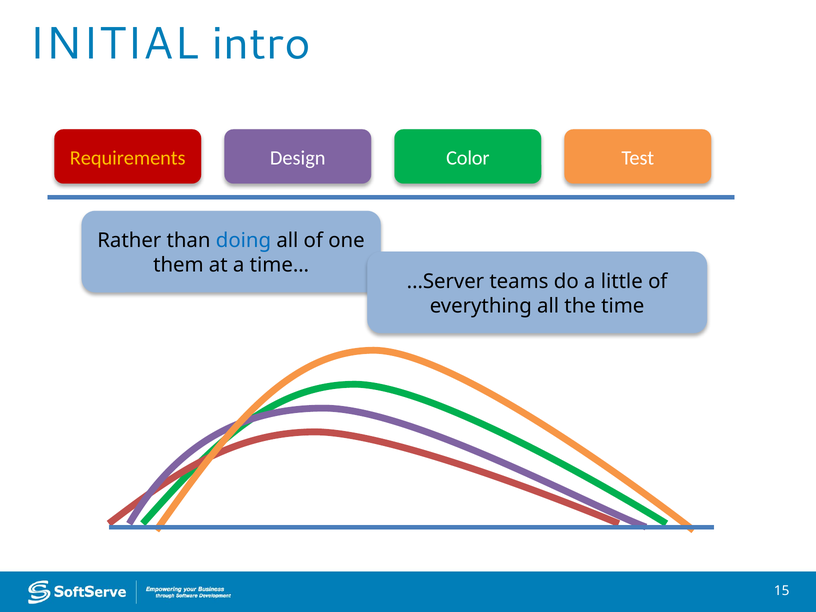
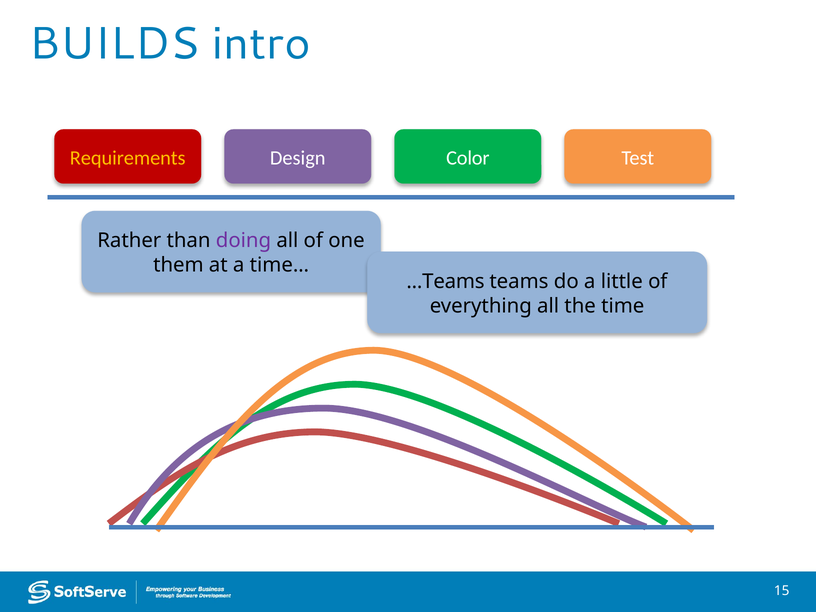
INITIAL: INITIAL -> BUILDS (114, 44)
doing colour: blue -> purple (243, 241)
...Server: ...Server -> ...Teams (446, 282)
